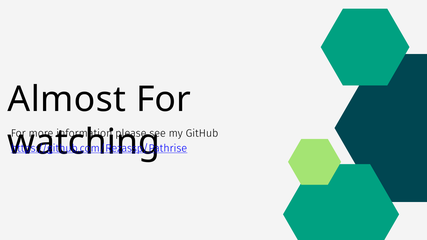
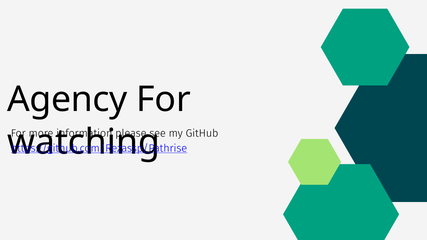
Almost: Almost -> Agency (67, 99)
